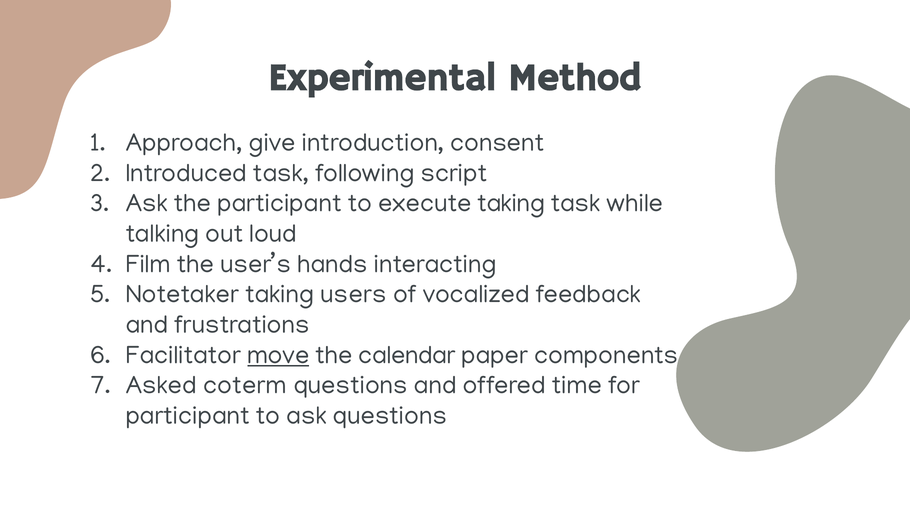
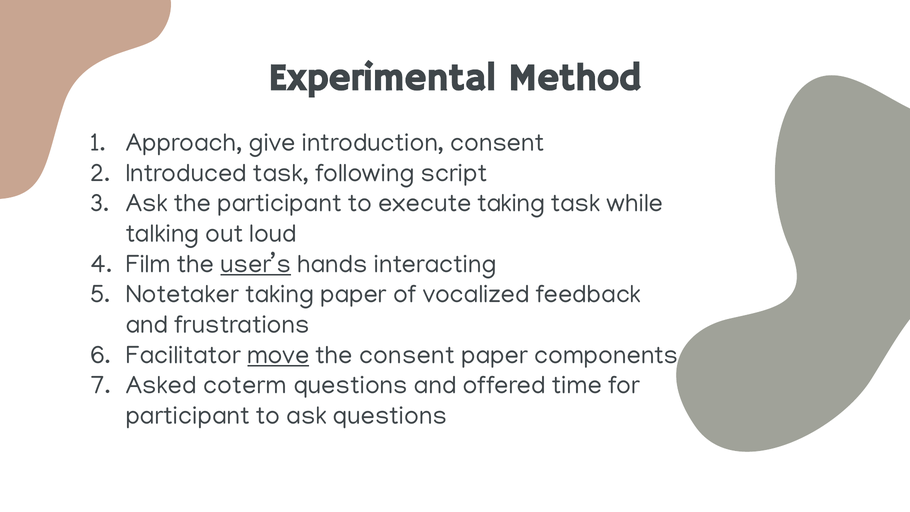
user’s underline: none -> present (256, 264)
taking users: users -> paper (354, 294)
the calendar: calendar -> consent (407, 355)
